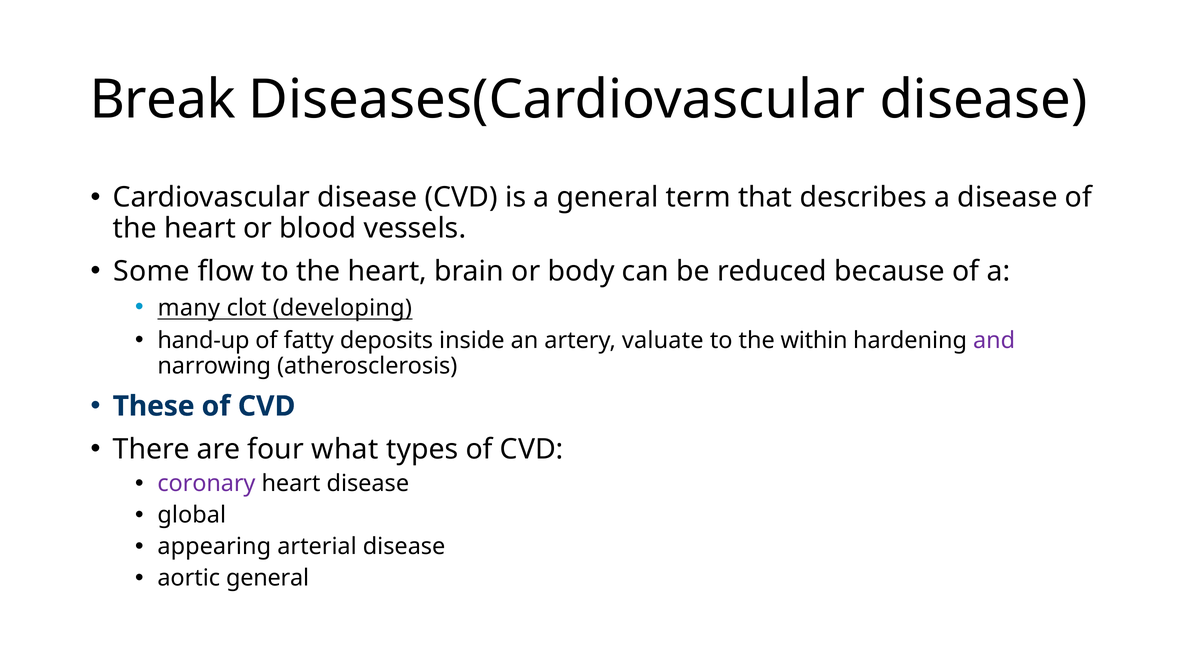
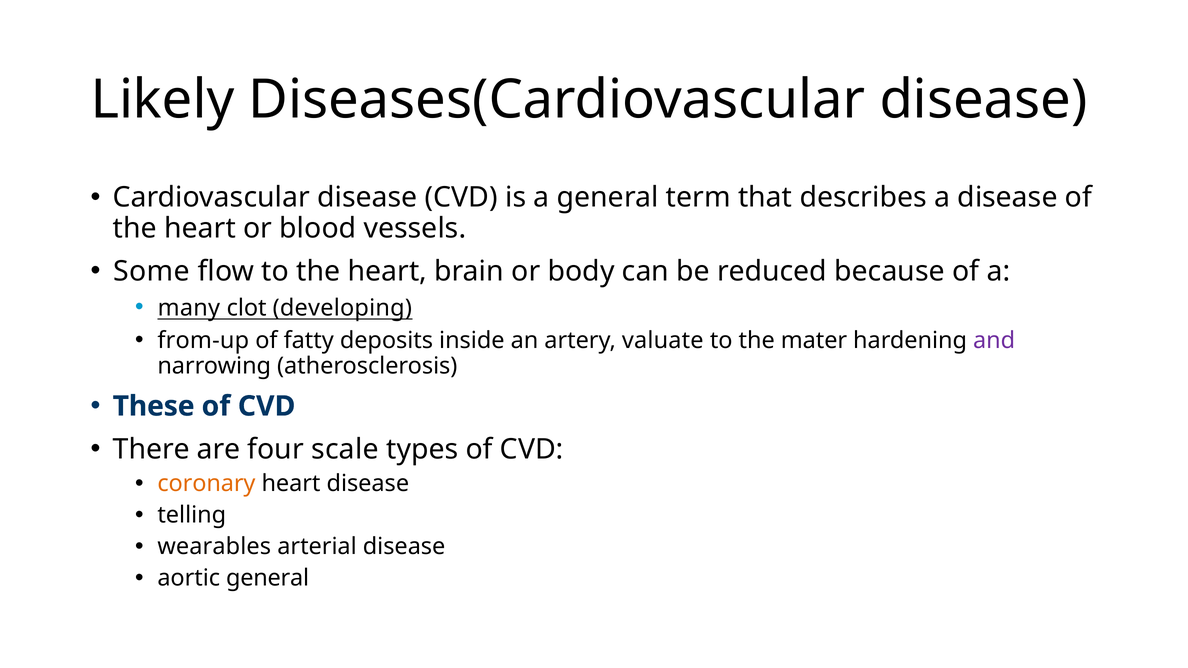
Break: Break -> Likely (162, 100)
hand-up: hand-up -> from-up (203, 341)
within: within -> mater (814, 341)
what: what -> scale (345, 449)
coronary colour: purple -> orange (206, 484)
global: global -> telling (192, 515)
appearing: appearing -> wearables (214, 547)
